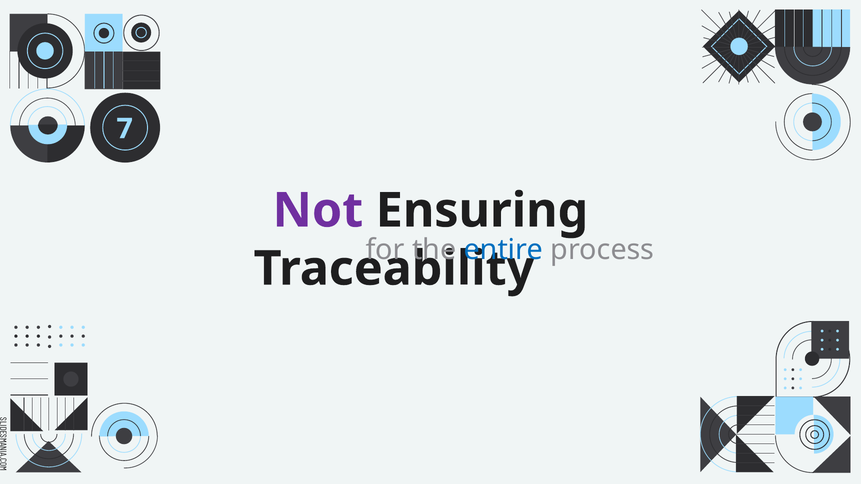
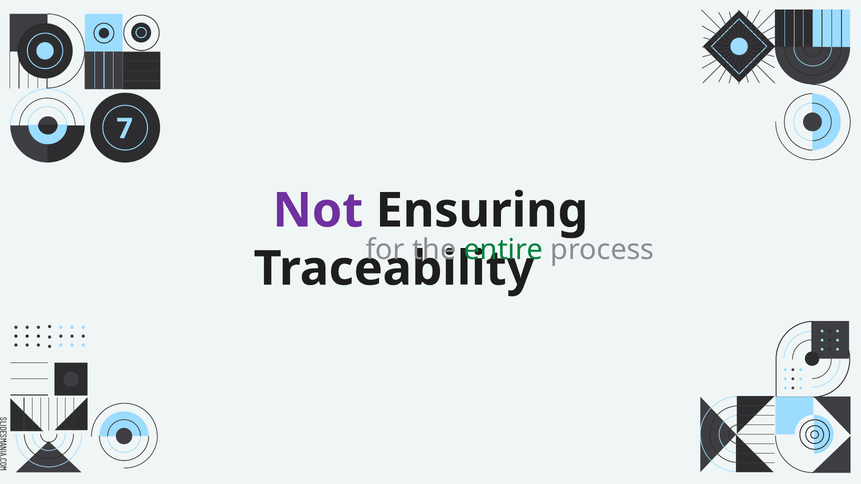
entire colour: blue -> green (503, 250)
